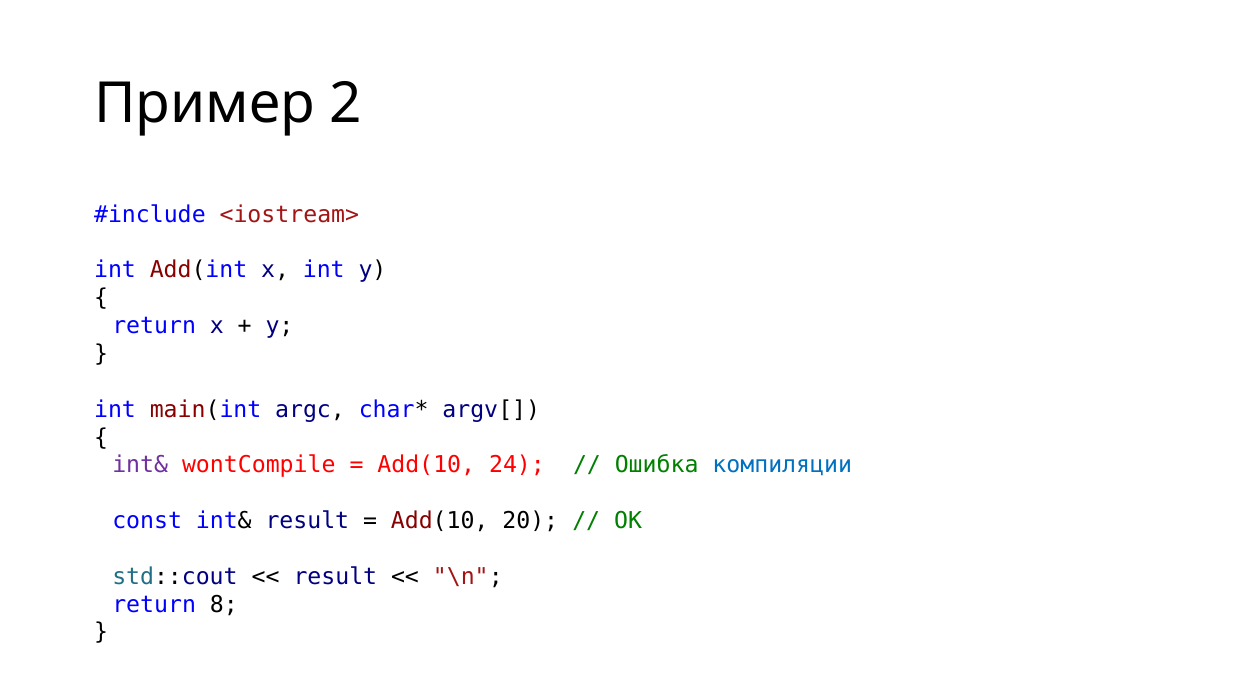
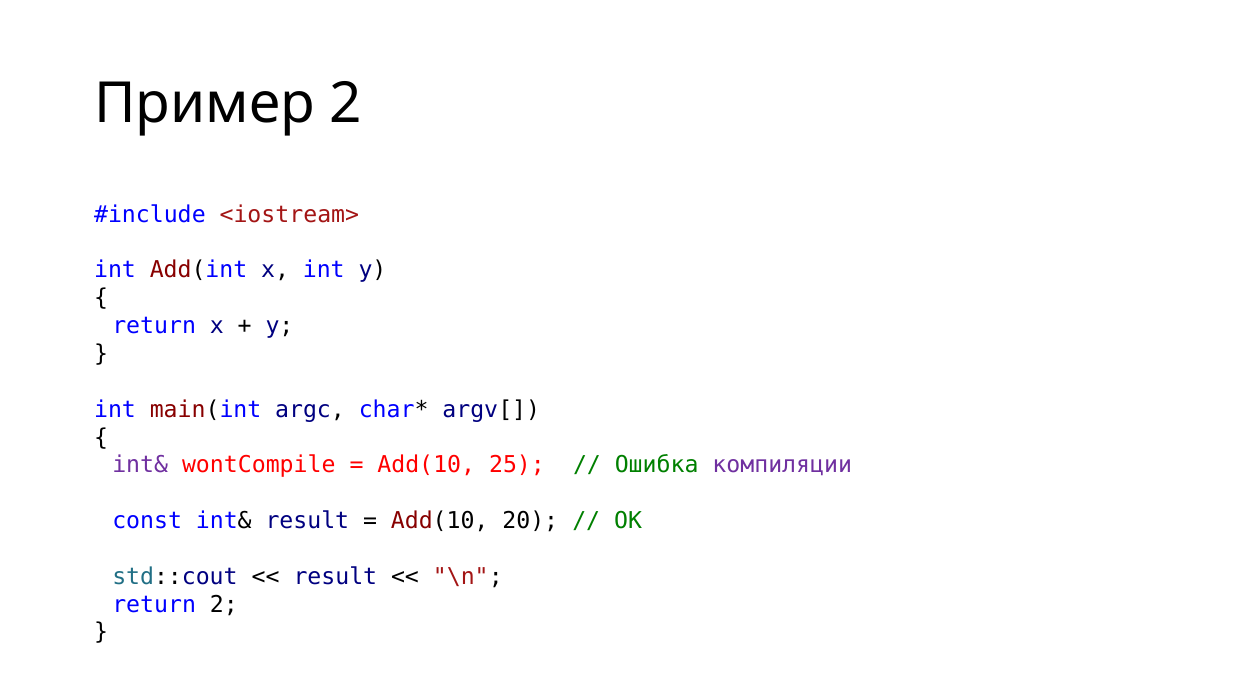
24: 24 -> 25 (517, 465)
компиляции colour: blue -> purple (782, 465)
return 8: 8 -> 2 (224, 604)
